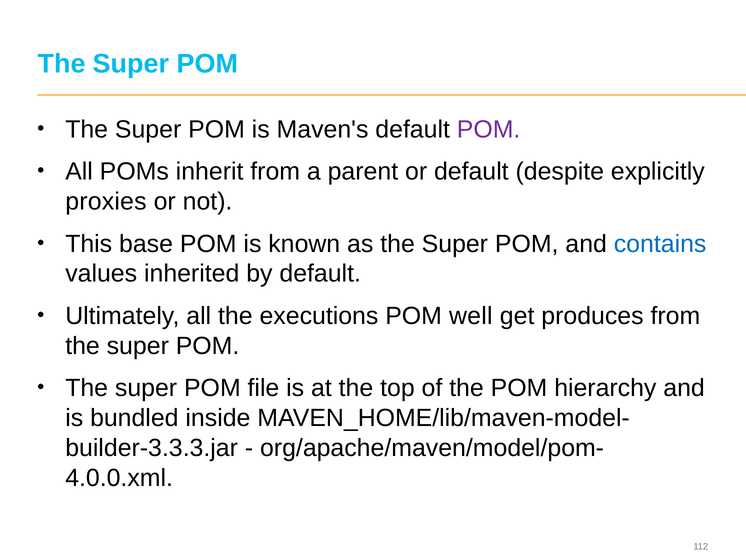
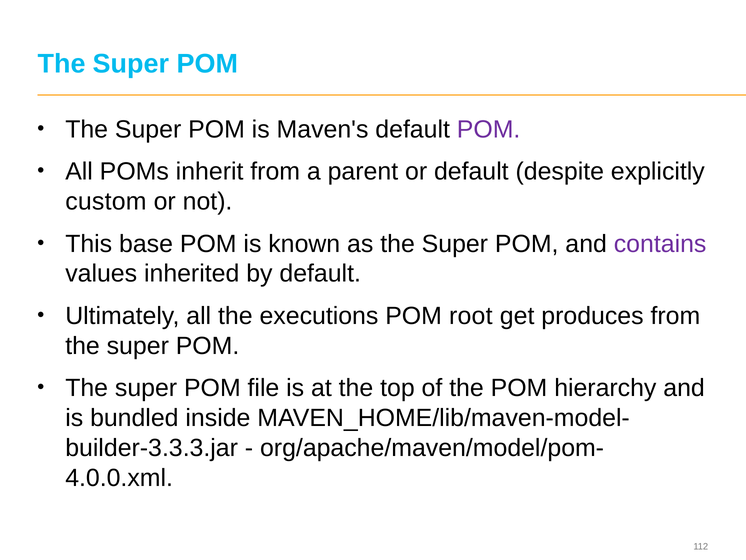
proxies: proxies -> custom (106, 201)
contains colour: blue -> purple (660, 244)
well: well -> root (471, 316)
